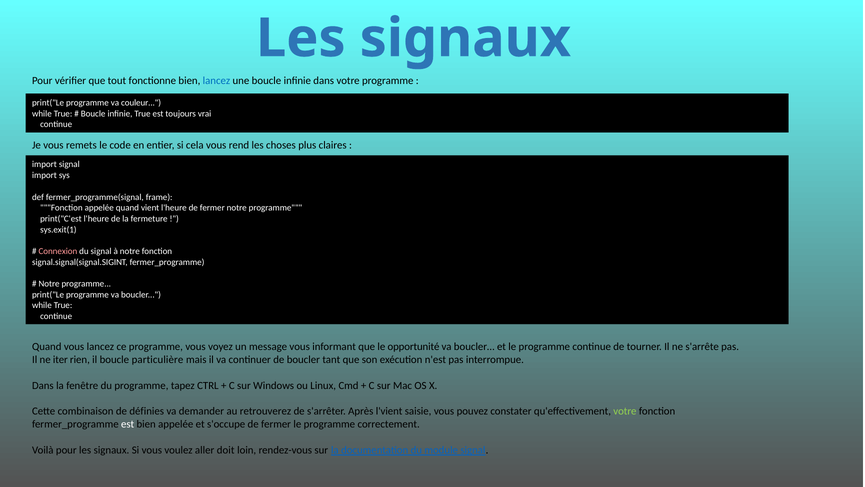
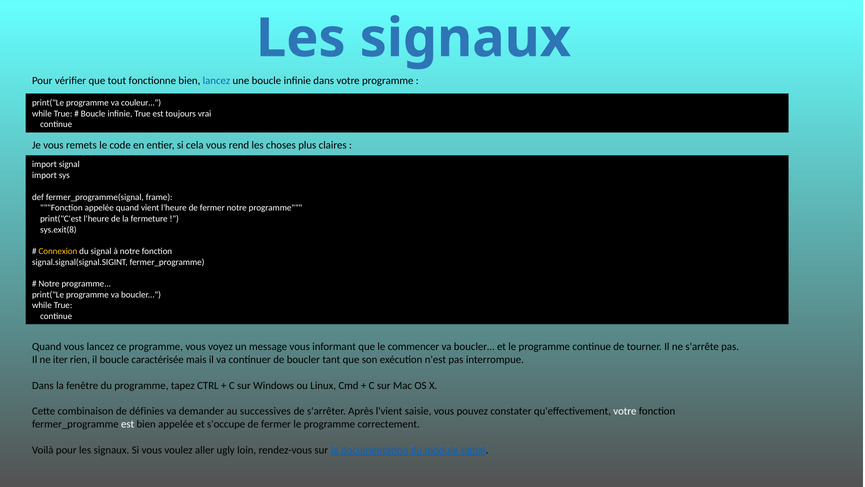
sys.exit(1: sys.exit(1 -> sys.exit(8 (58, 229)
Connexion colour: pink -> yellow (58, 251)
opportunité: opportunité -> commencer (413, 346)
particulière: particulière -> caractérisée (158, 359)
retrouverez: retrouverez -> successives (265, 411)
votre colour: light green -> white (625, 411)
doit: doit -> ugly (226, 450)
